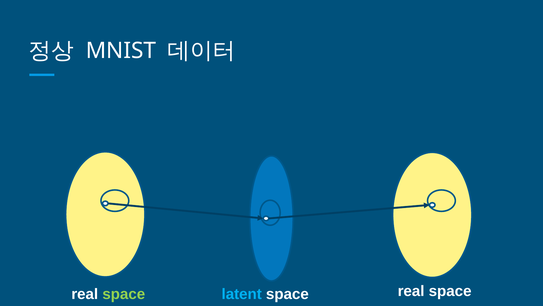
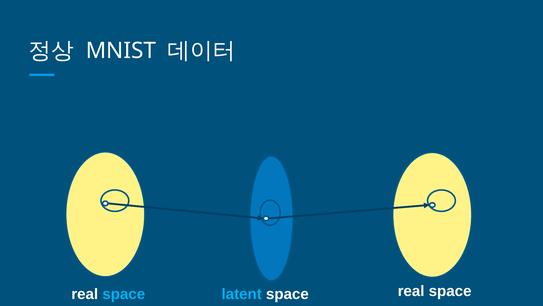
space colour: light green -> light blue (124, 294)
